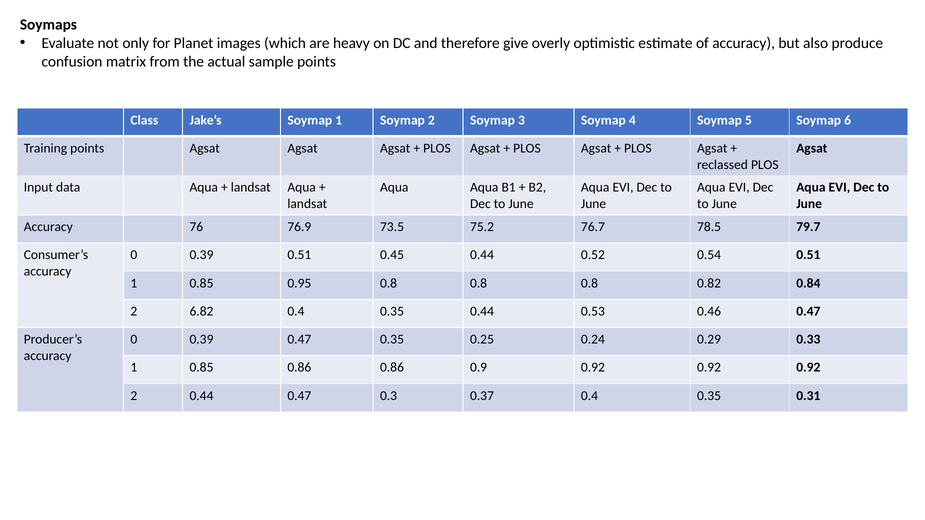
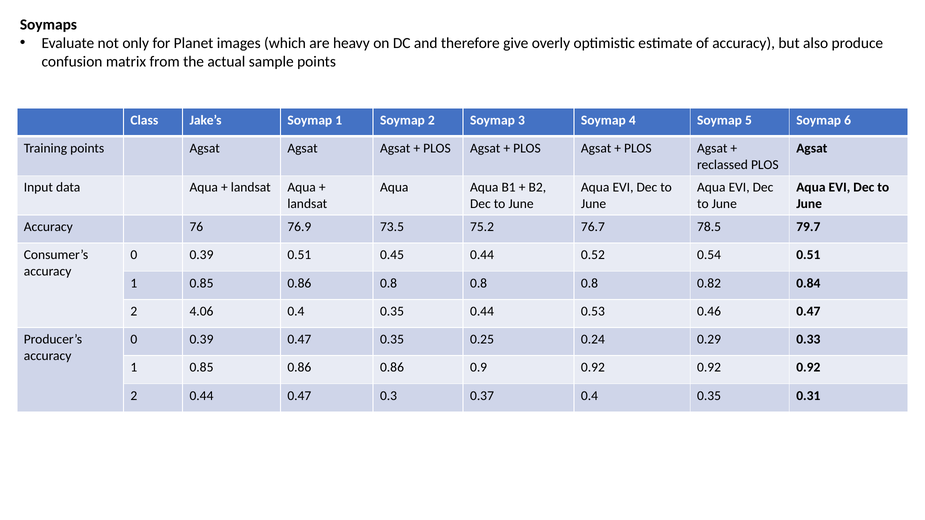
0.95: 0.95 -> 0.86 (299, 283)
6.82: 6.82 -> 4.06 (201, 311)
